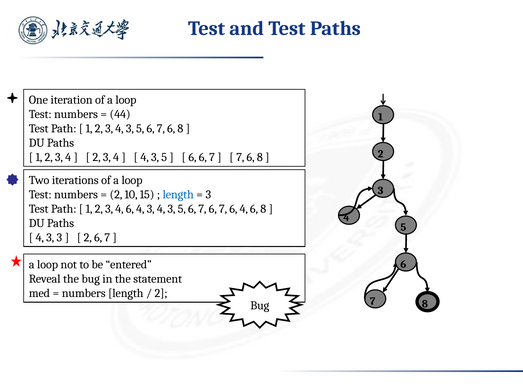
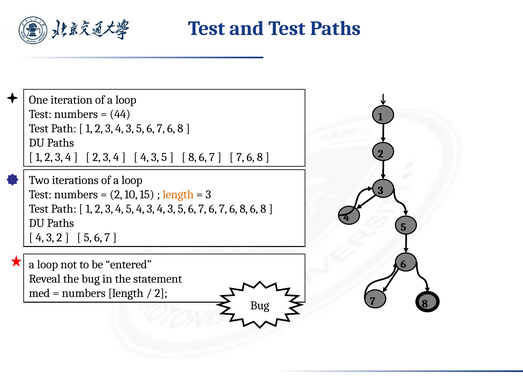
6: 6 -> 8 (193, 157)
length colour: blue -> orange (178, 195)
3 4 6: 6 -> 5 (130, 209)
4: 4 -> 8 (244, 209)
3 3: 3 -> 2 (59, 238)
2: 2 -> 5 (88, 238)
